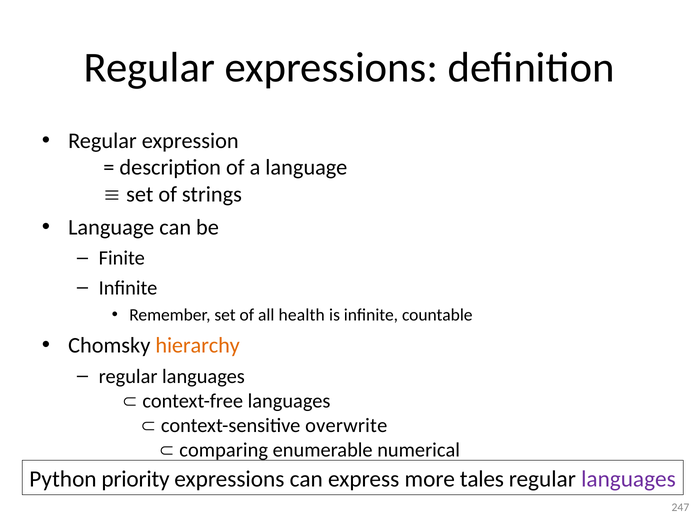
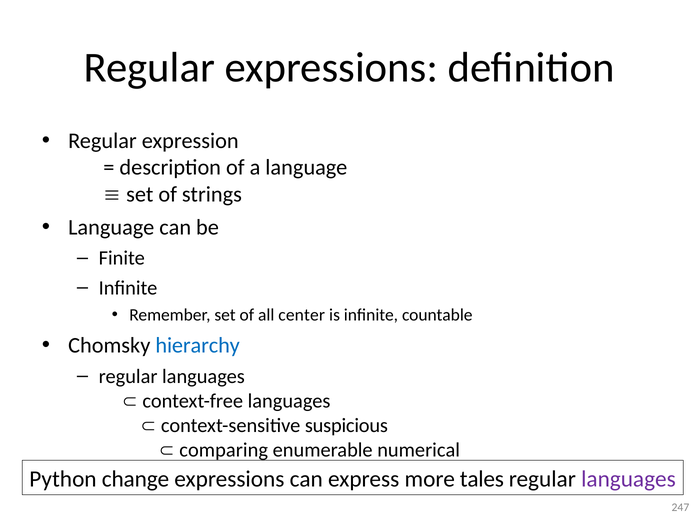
health: health -> center (302, 315)
hierarchy colour: orange -> blue (198, 346)
overwrite: overwrite -> suspicious (346, 426)
priority: priority -> change (135, 479)
